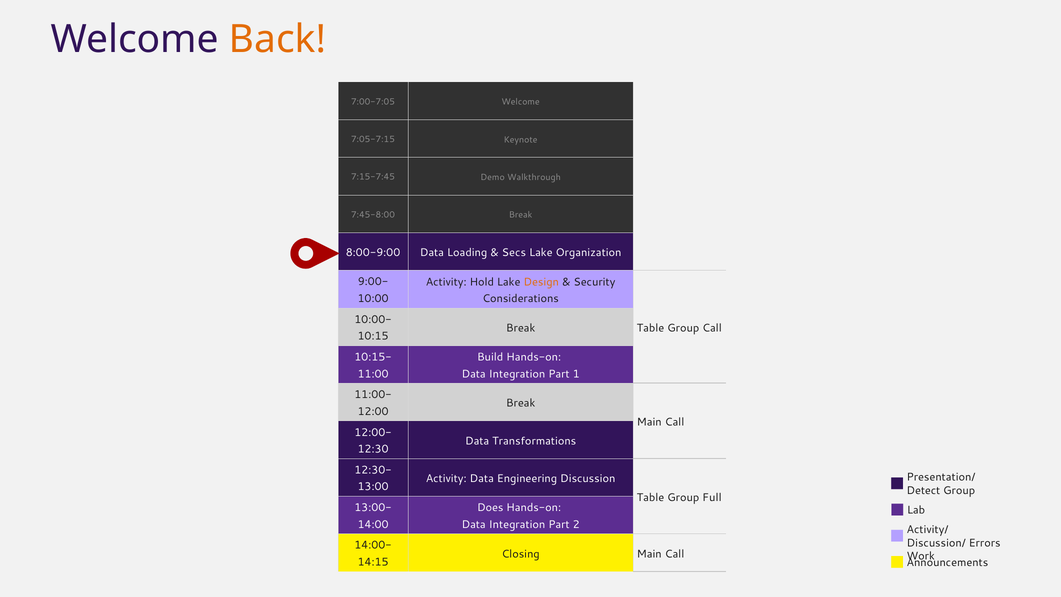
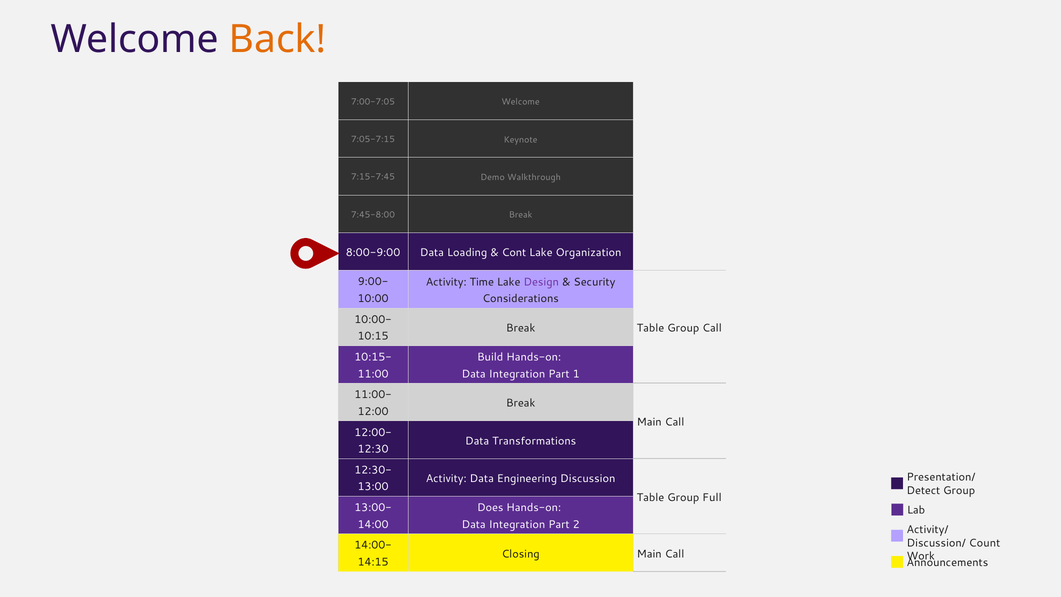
Secs: Secs -> Cont (514, 253)
Hold: Hold -> Time (482, 282)
Design colour: orange -> purple (541, 282)
Errors: Errors -> Count (985, 543)
